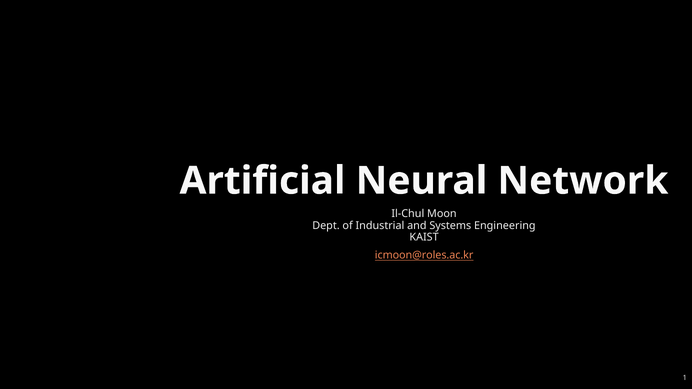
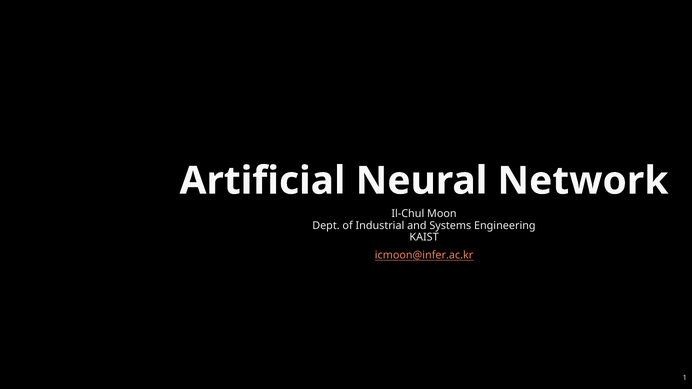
icmoon@roles.ac.kr: icmoon@roles.ac.kr -> icmoon@infer.ac.kr (424, 256)
